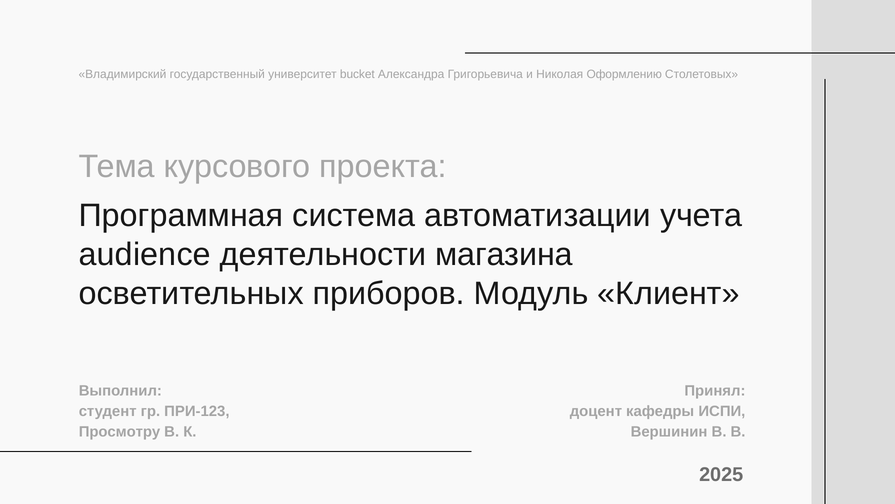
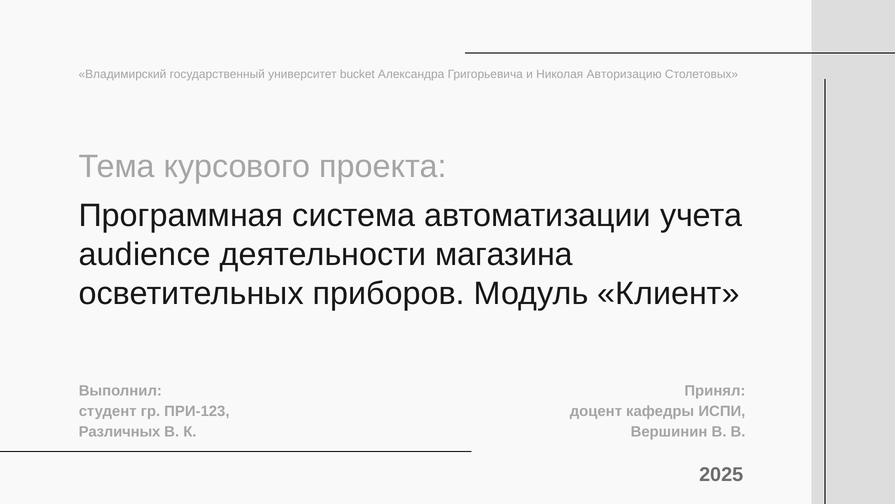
Оформлению: Оформлению -> Авторизацию (624, 74)
Просмотру: Просмотру -> Различных (120, 431)
